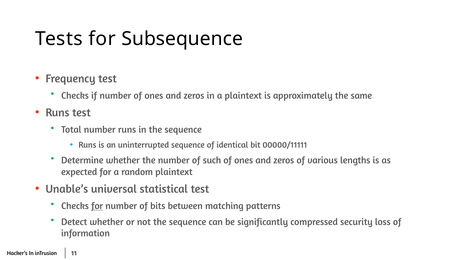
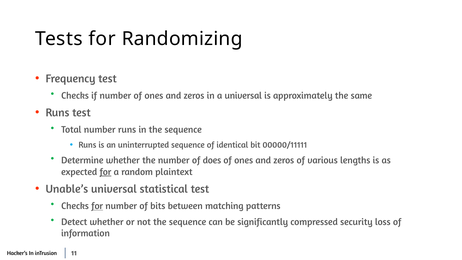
Subsequence: Subsequence -> Randomizing (182, 39)
a plaintext: plaintext -> universal (243, 96)
such: such -> does (212, 160)
for underline: none -> present (105, 172)
